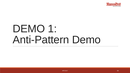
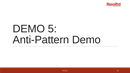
1: 1 -> 5 (52, 29)
